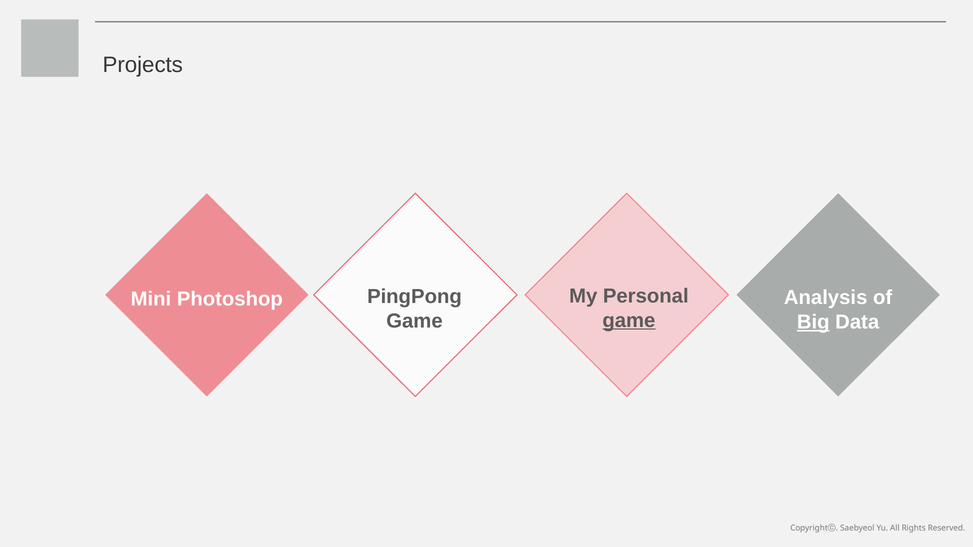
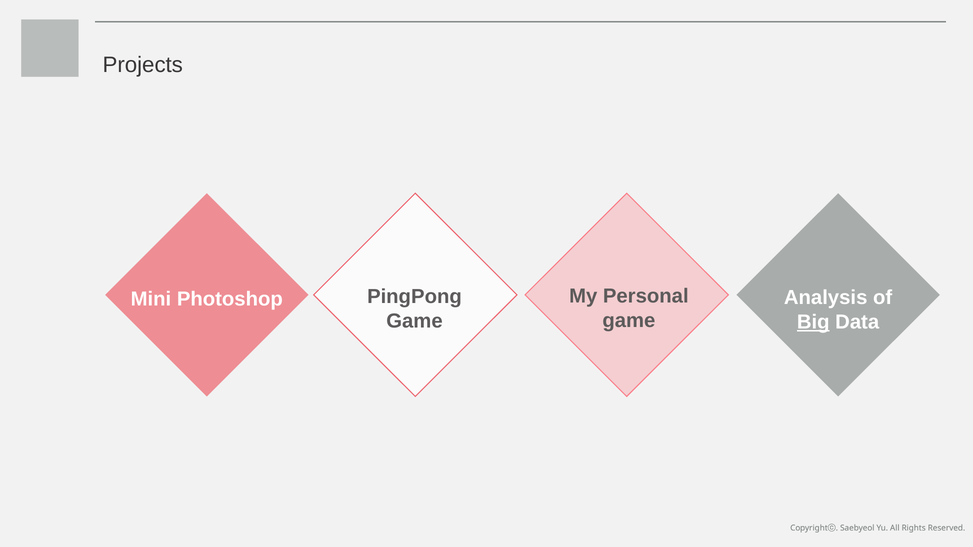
game underline: present -> none (629, 321)
